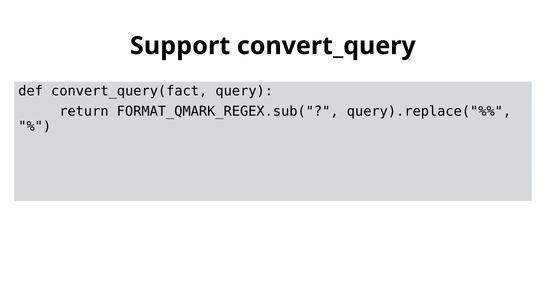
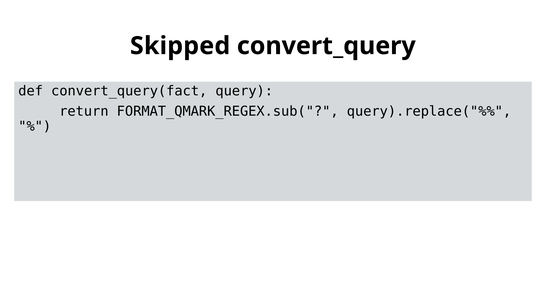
Support: Support -> Skipped (180, 46)
